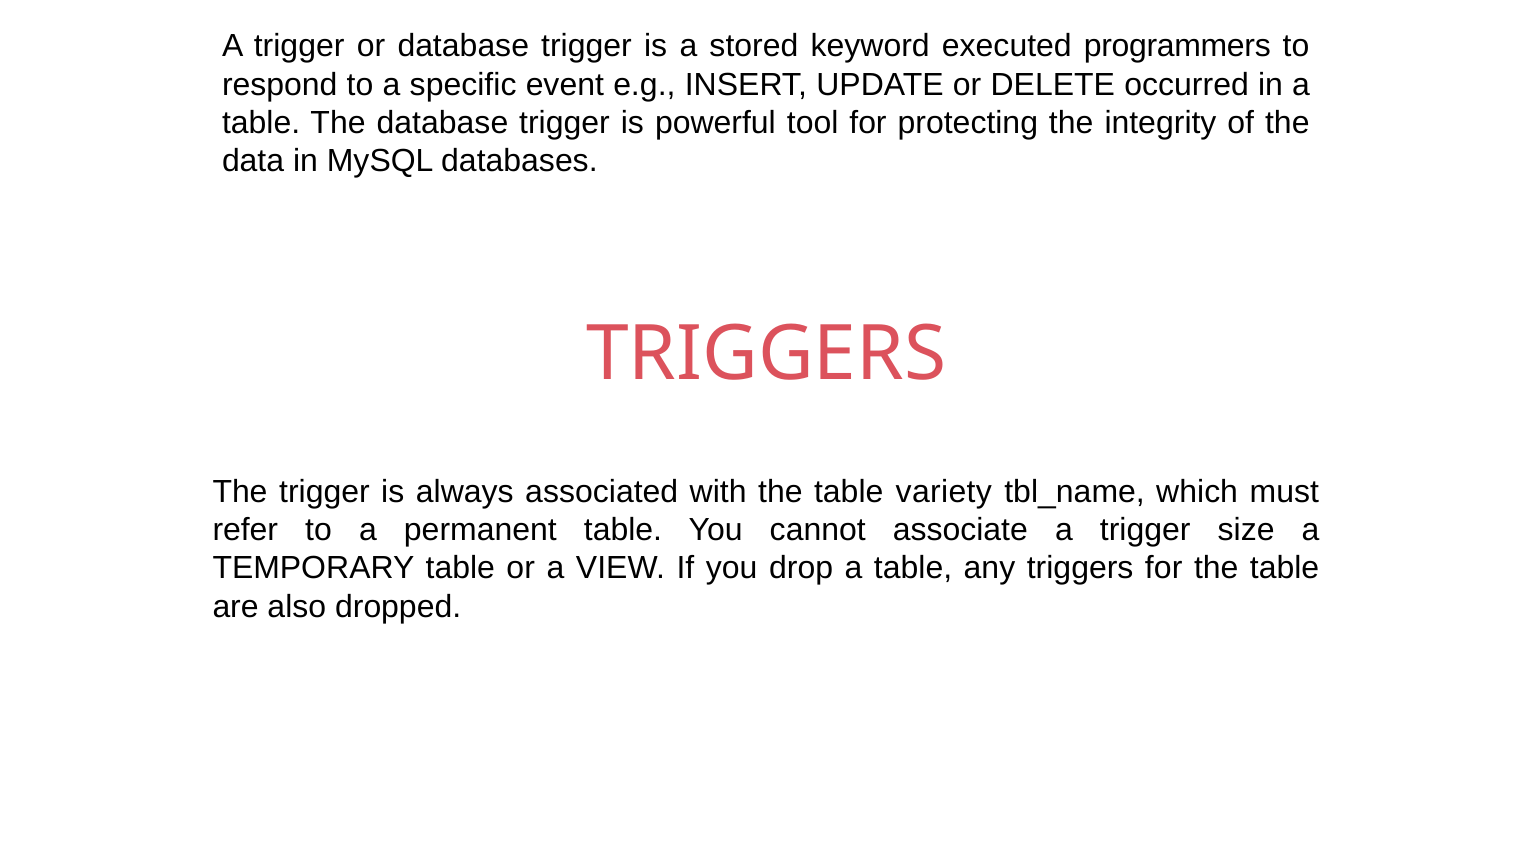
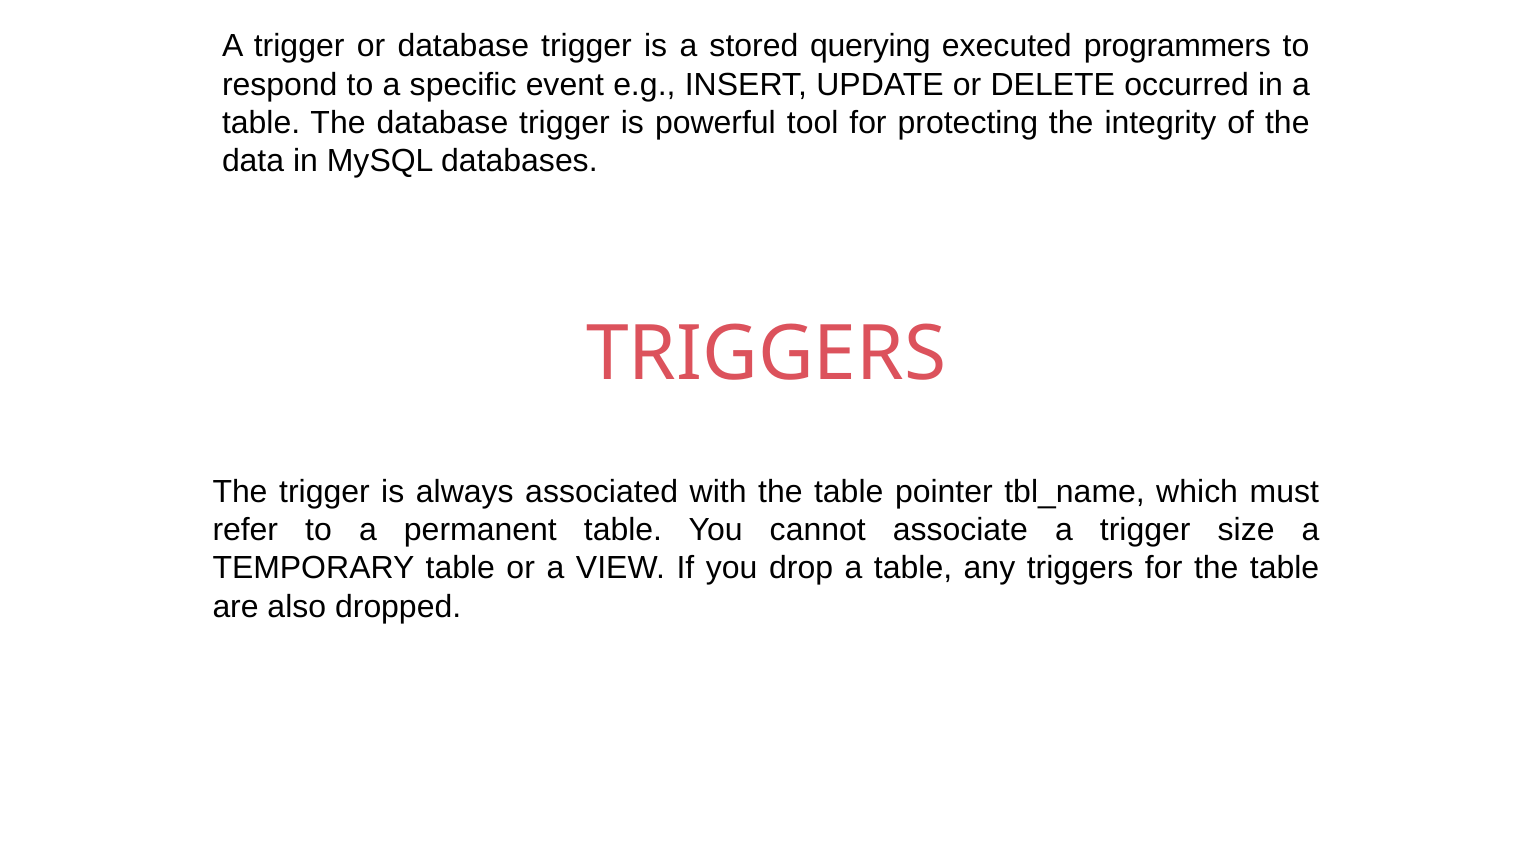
keyword: keyword -> querying (870, 46)
variety: variety -> pointer (944, 492)
